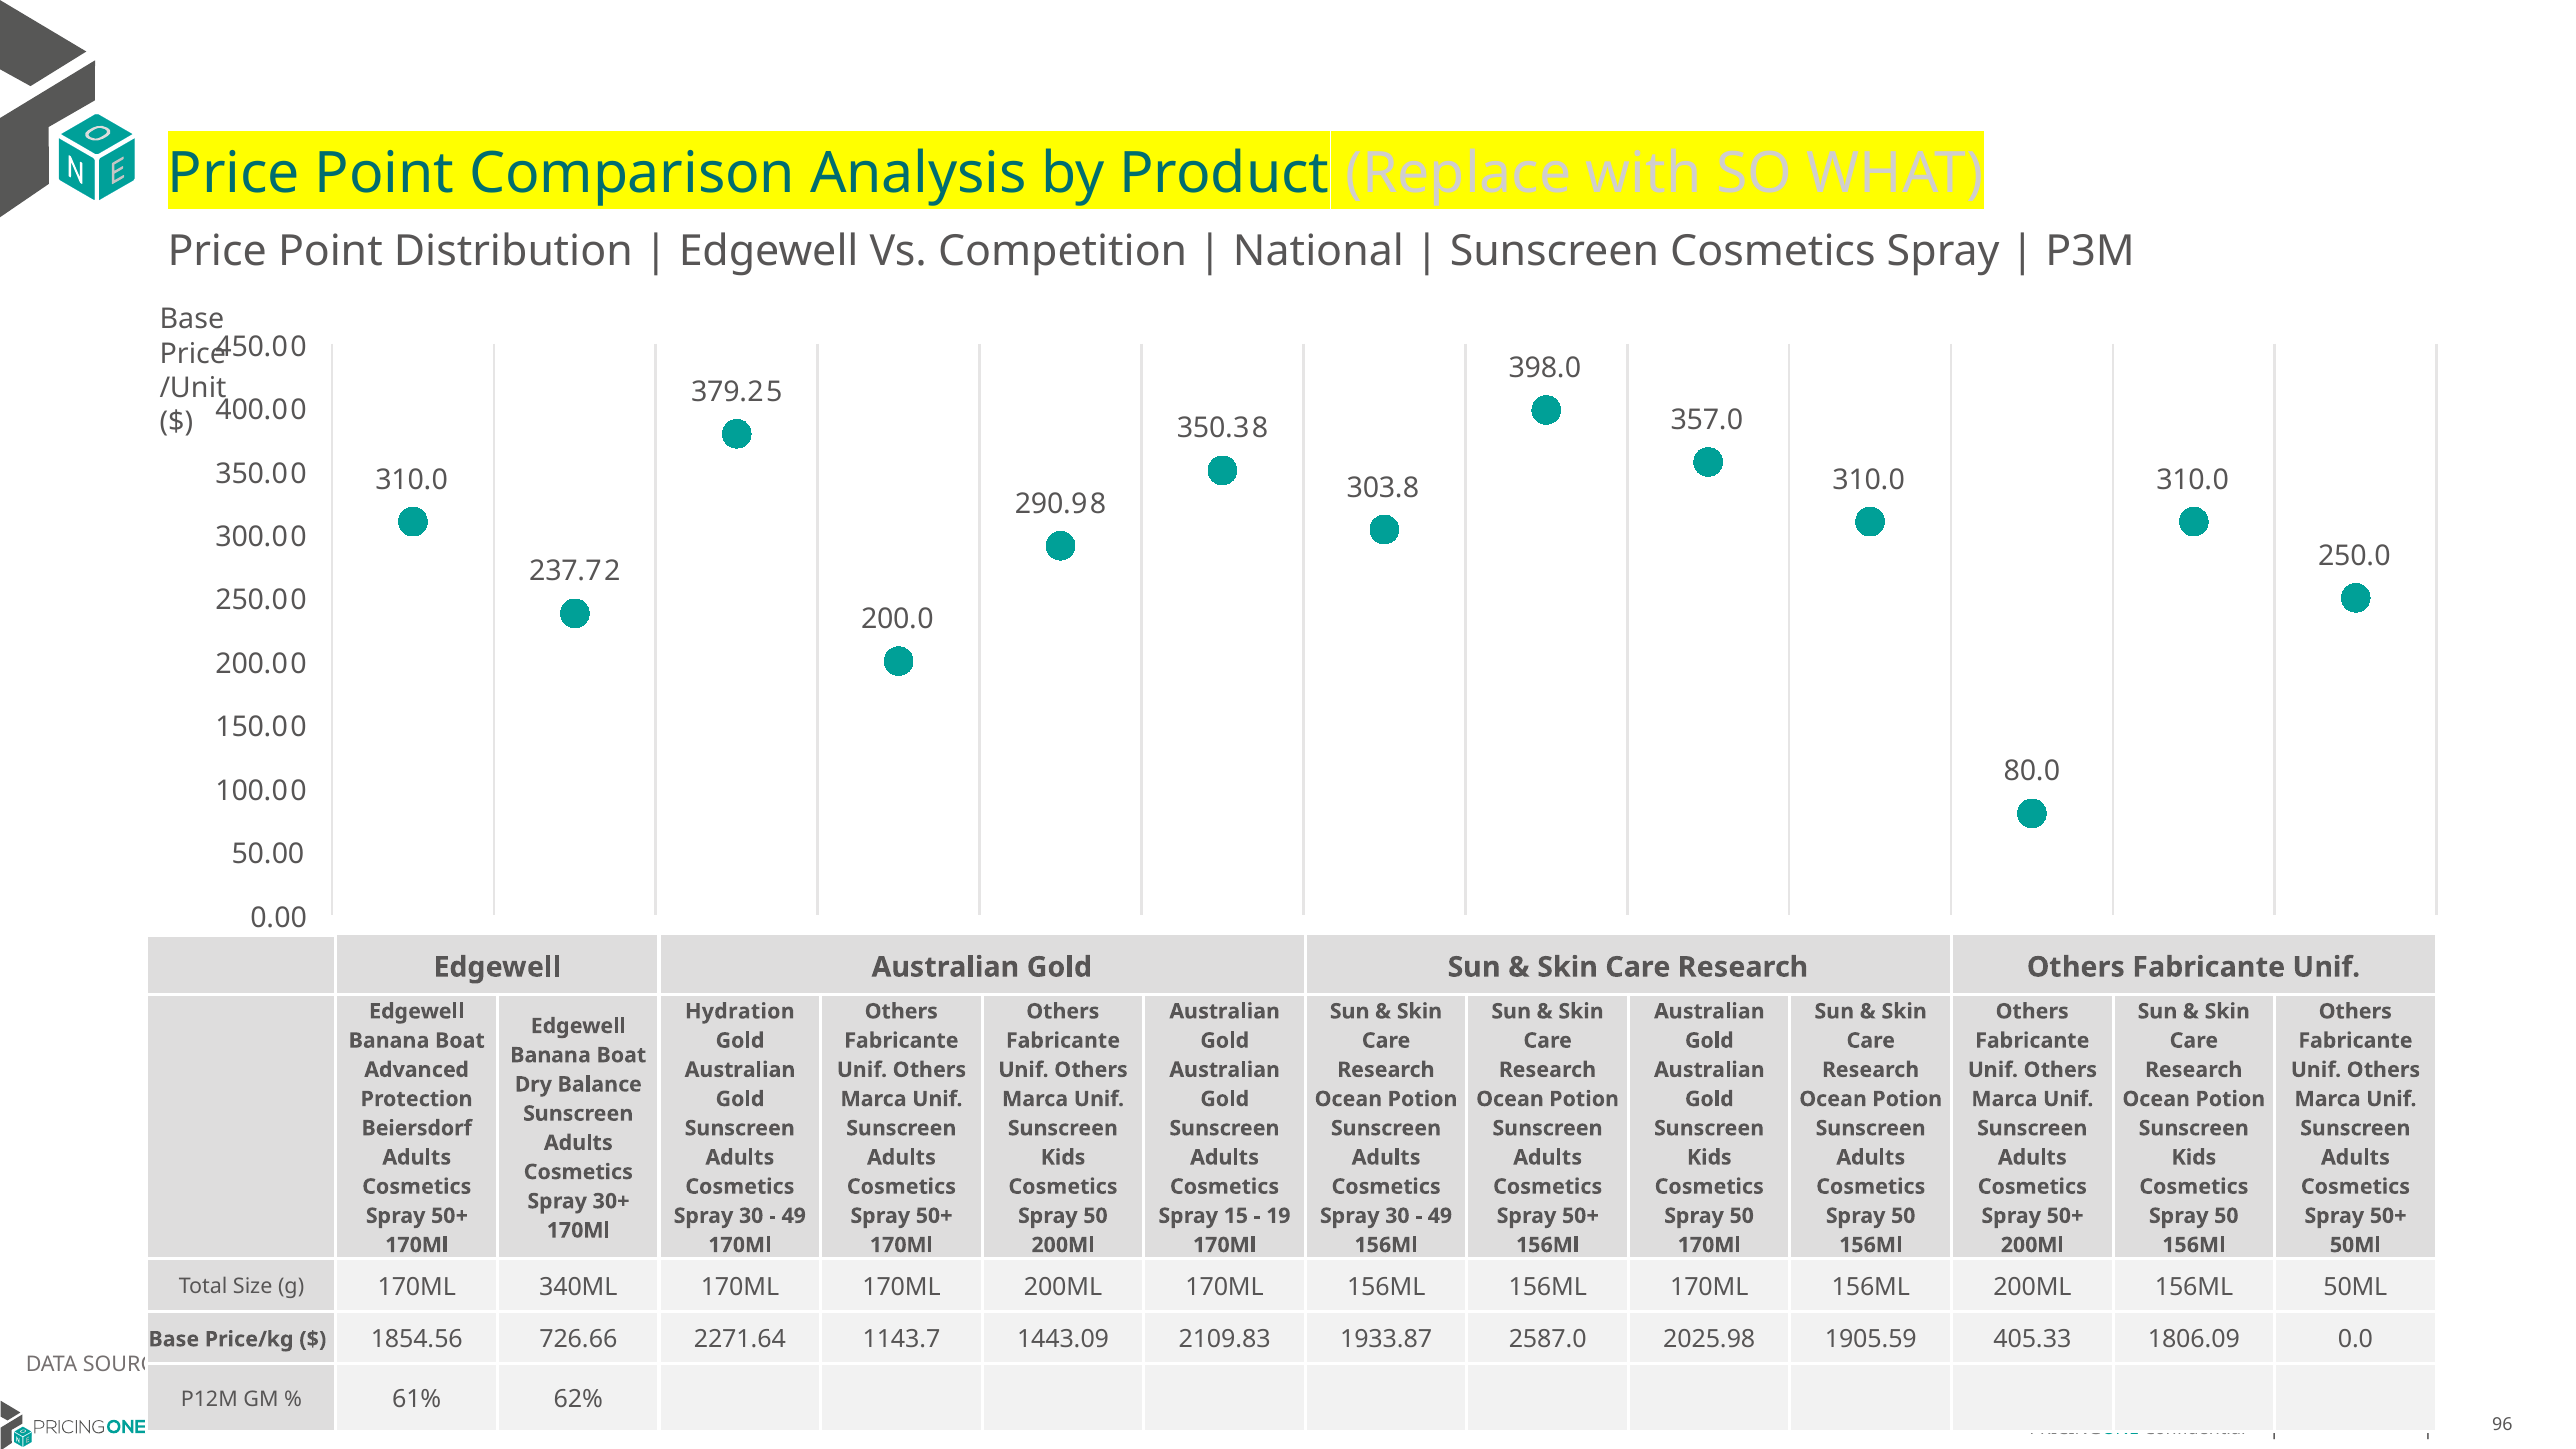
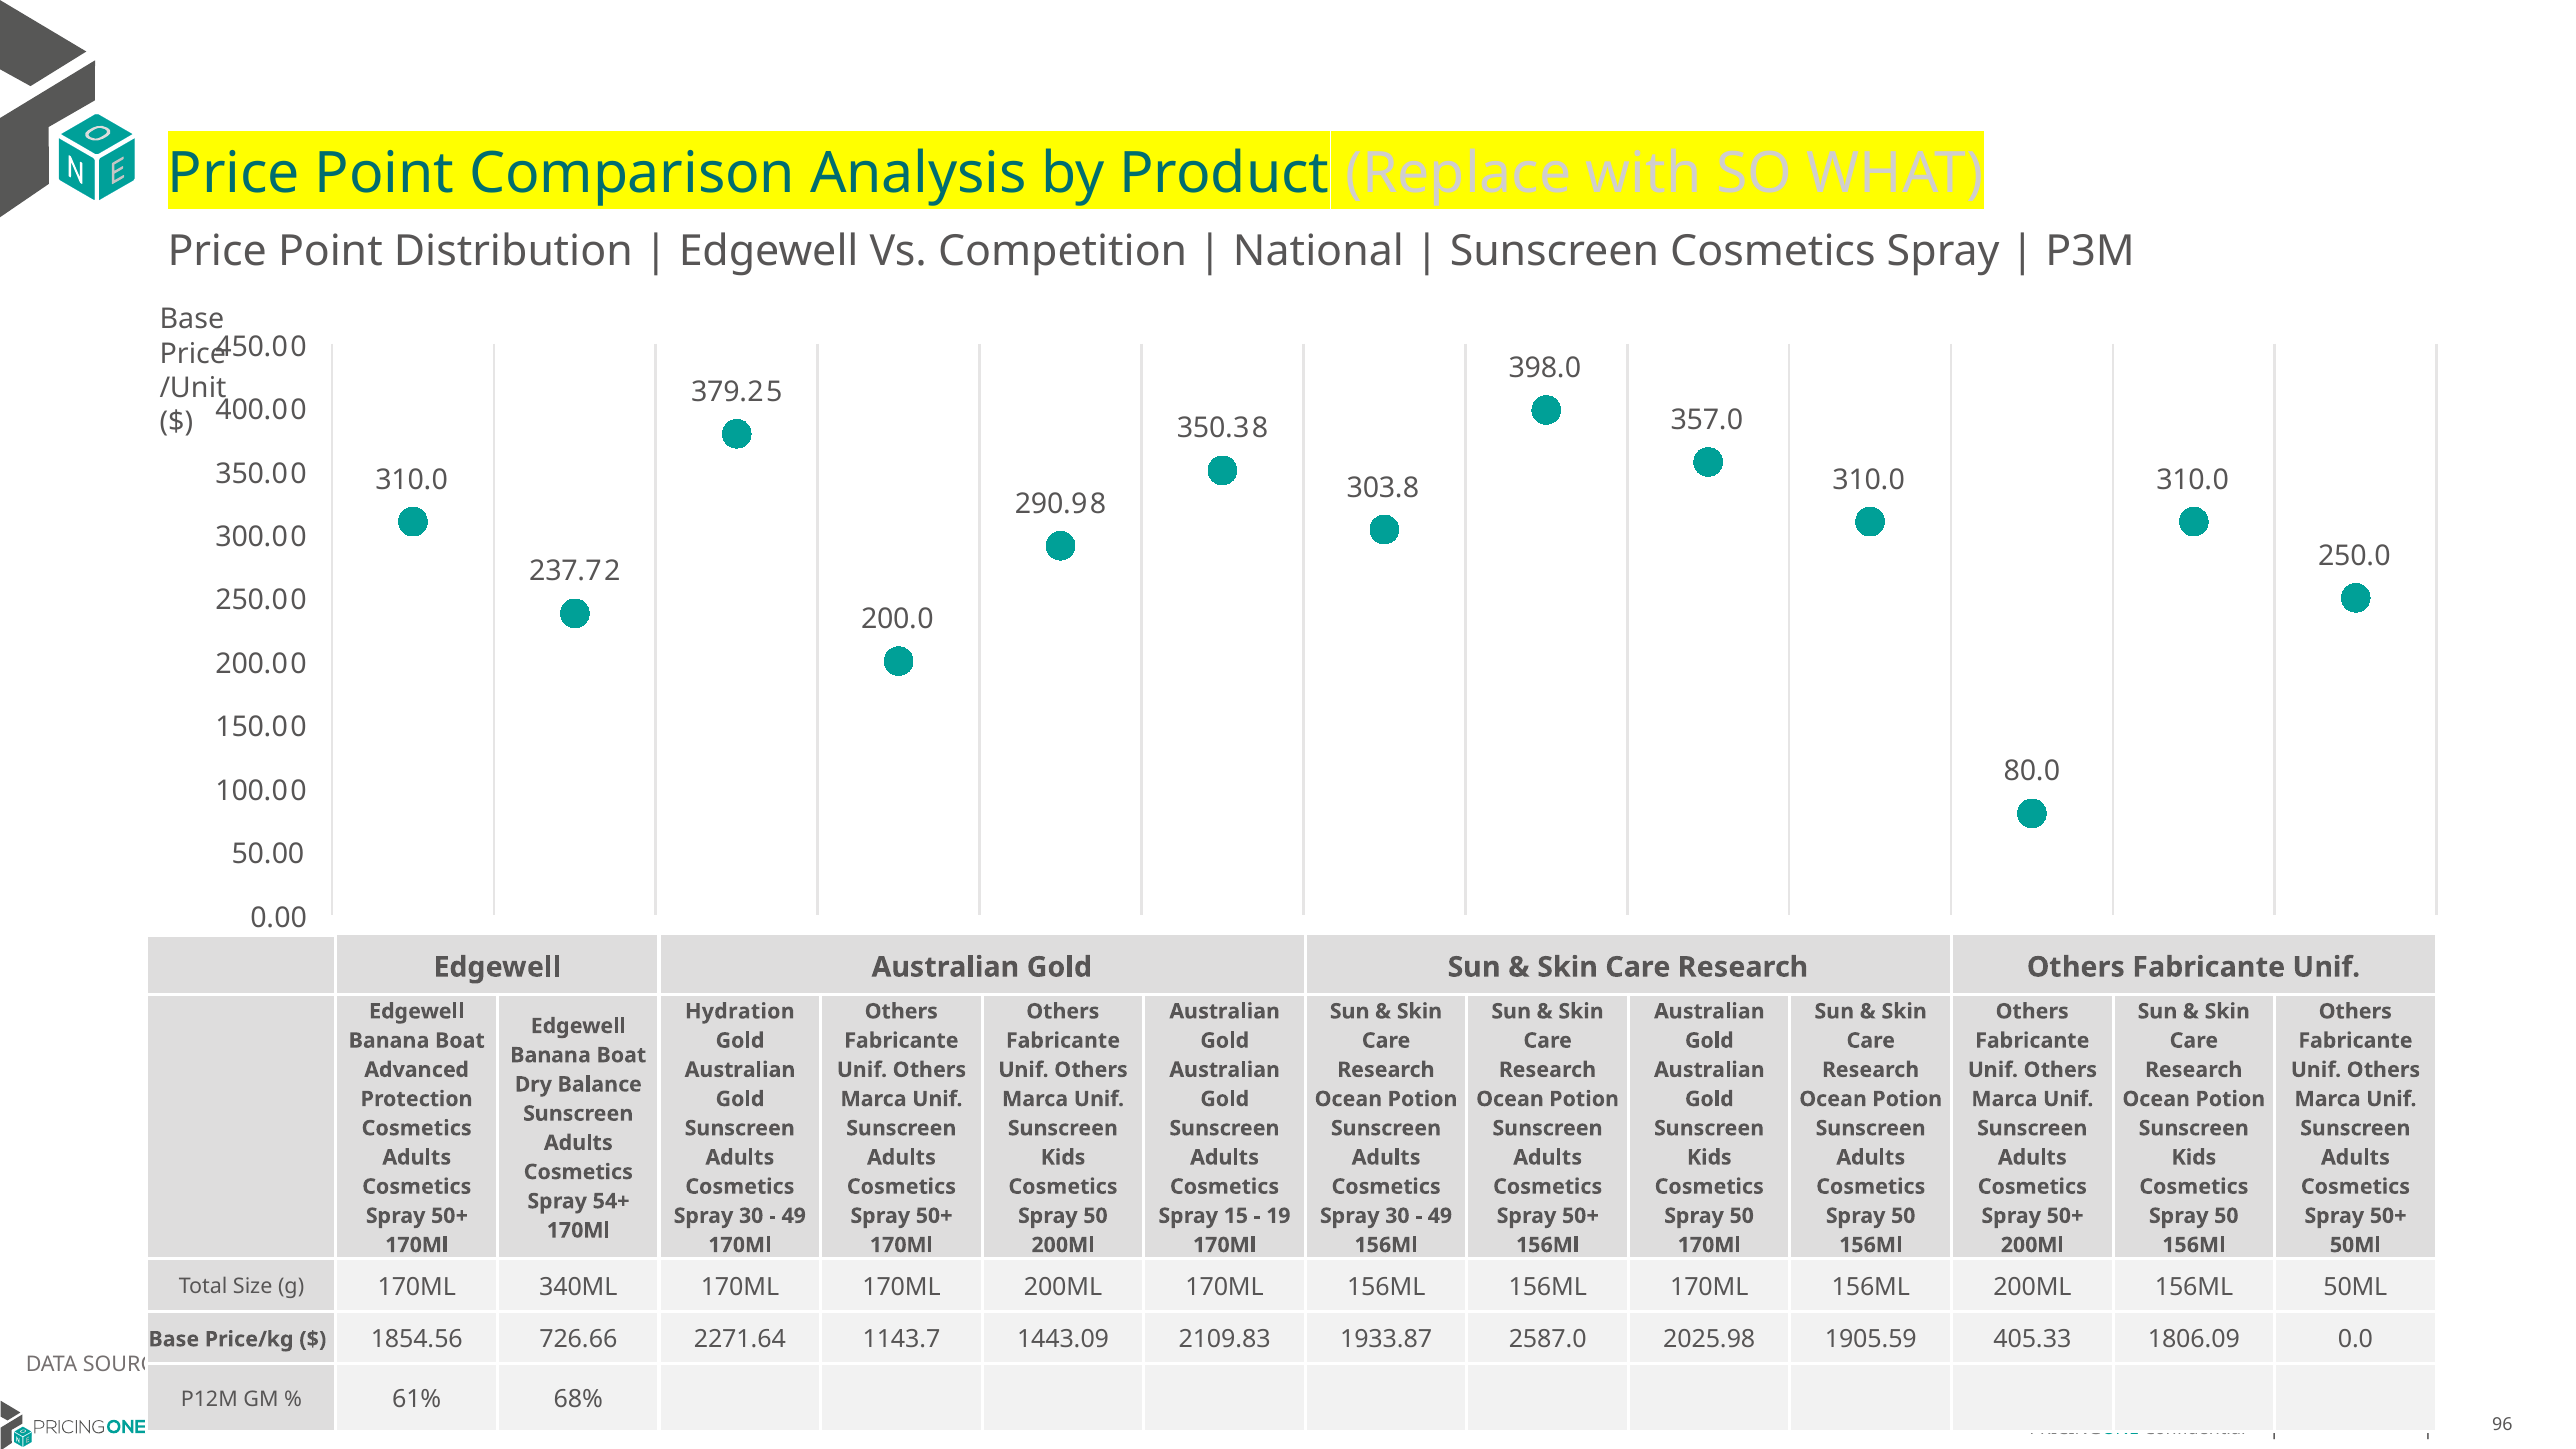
Beiersdorf: Beiersdorf -> Cosmetics (417, 1128)
30+: 30+ -> 54+ (611, 1201)
62%: 62% -> 68% (578, 1400)
